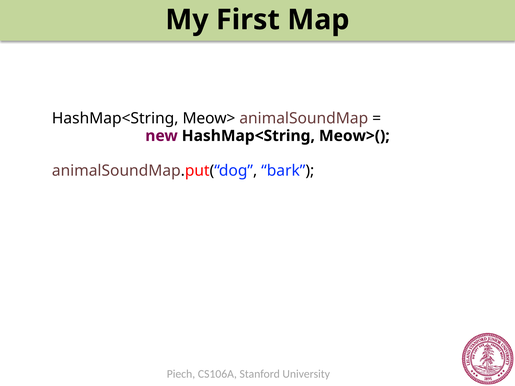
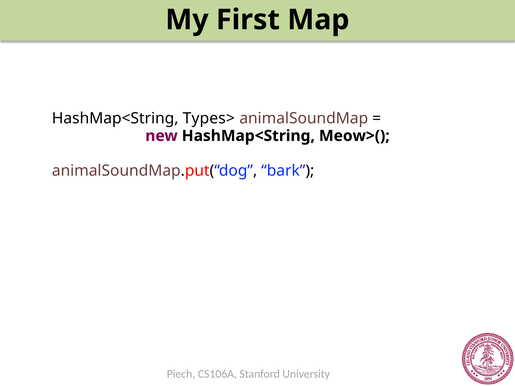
Meow>: Meow> -> Types> (209, 119)
